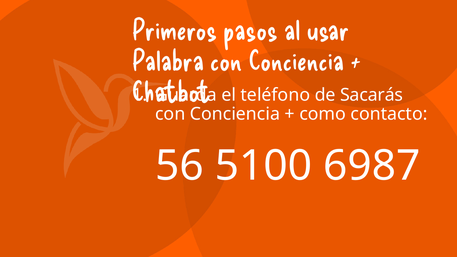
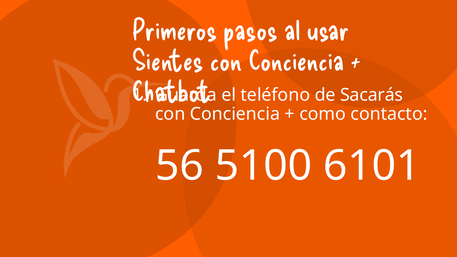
Palabra: Palabra -> Sientes (168, 61)
6987: 6987 -> 6101 (372, 166)
